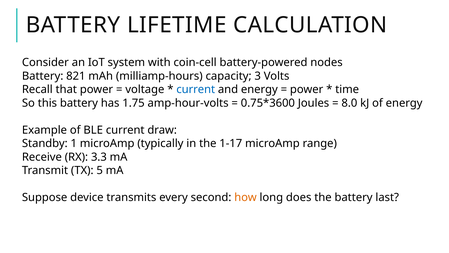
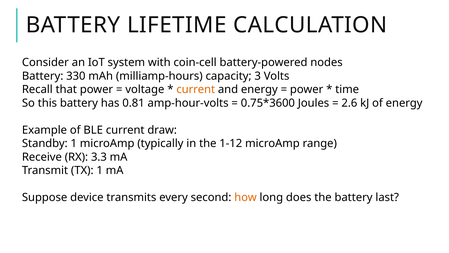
821: 821 -> 330 (76, 76)
current colour: blue -> orange (196, 89)
1.75: 1.75 -> 0.81 (134, 103)
8.0: 8.0 -> 2.6 (349, 103)
1-17: 1-17 -> 1-12 (231, 143)
TX 5: 5 -> 1 (100, 170)
